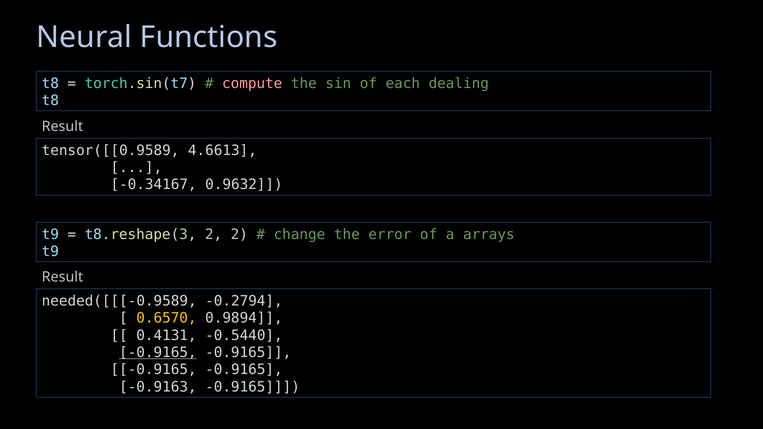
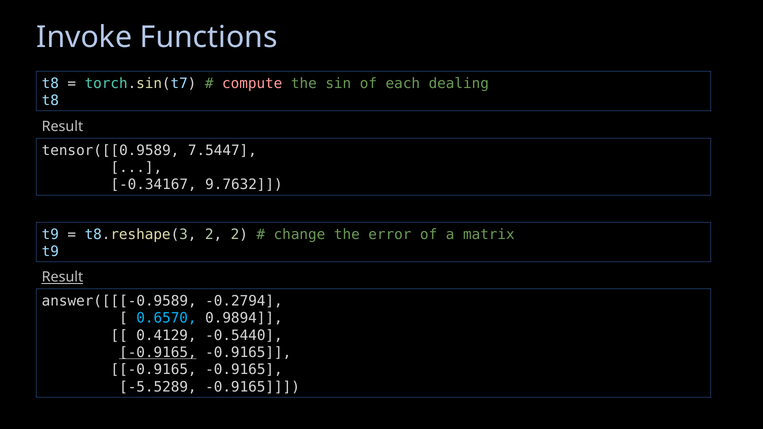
Neural: Neural -> Invoke (84, 37)
4.6613: 4.6613 -> 7.5447 (222, 151)
0.9632: 0.9632 -> 9.7632 (244, 185)
arrays: arrays -> matrix (489, 235)
Result underline: none -> present (62, 277)
needed([[[-0.9589: needed([[[-0.9589 -> answer([[[-0.9589 (119, 301)
0.6570 colour: yellow -> light blue (166, 318)
0.4131: 0.4131 -> 0.4129 (166, 336)
-0.9163: -0.9163 -> -5.5289 (158, 387)
